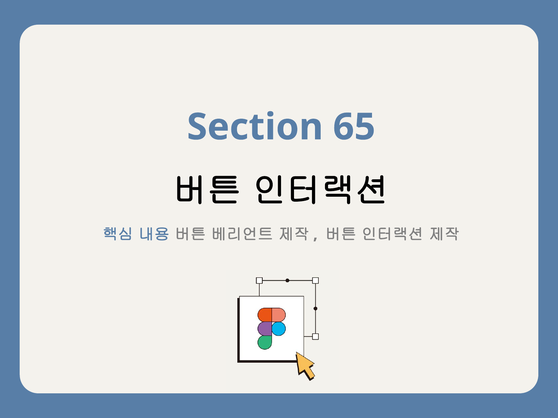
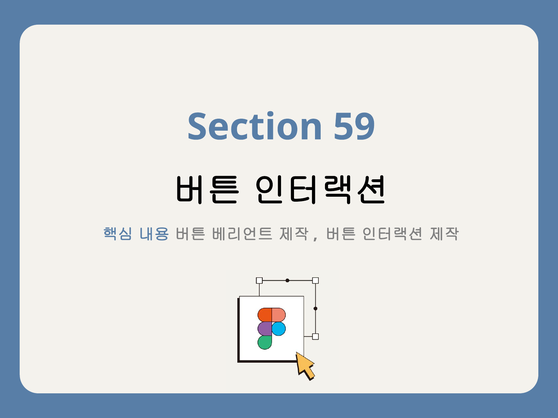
65: 65 -> 59 (354, 127)
